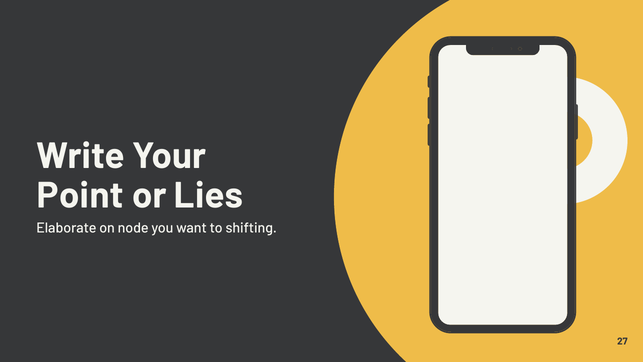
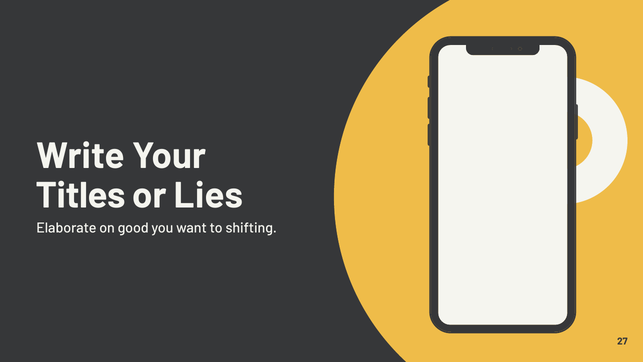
Point: Point -> Titles (81, 196)
node: node -> good (133, 228)
